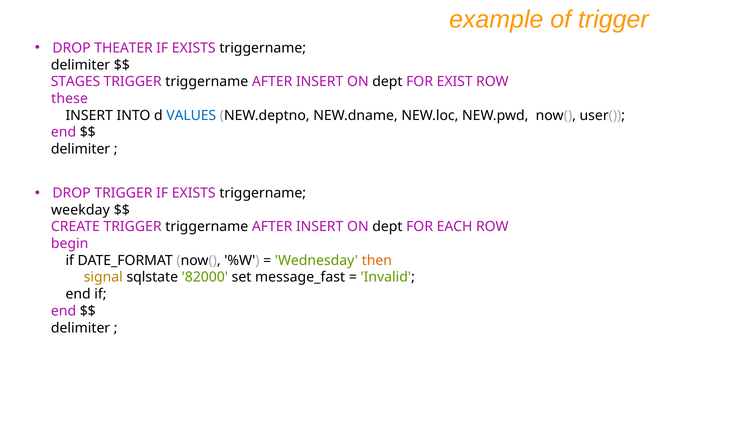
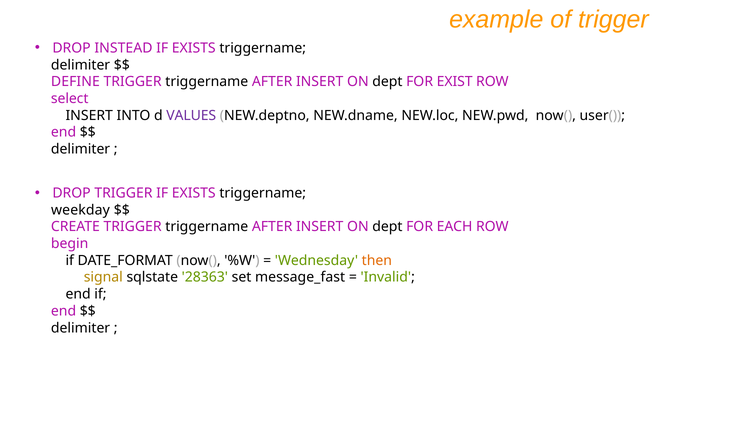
THEATER: THEATER -> INSTEAD (123, 48)
STAGES: STAGES -> DEFINE (75, 82)
these: these -> select (70, 99)
VALUES colour: blue -> purple (191, 115)
82000: 82000 -> 28363 (205, 277)
